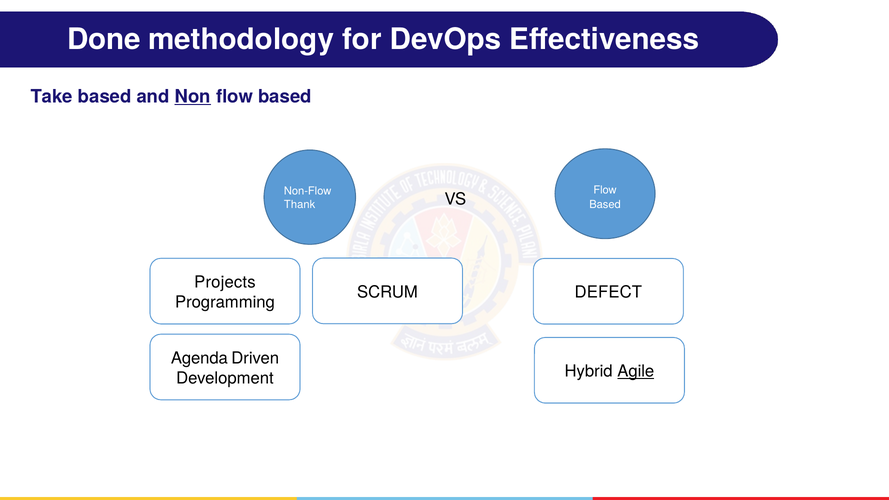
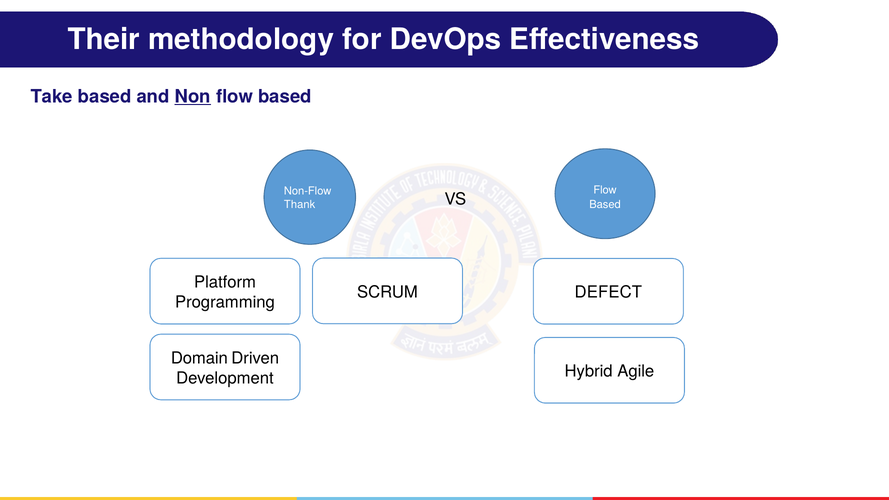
Done: Done -> Their (104, 39)
Projects: Projects -> Platform (225, 282)
Agenda: Agenda -> Domain (199, 358)
Agile underline: present -> none (636, 371)
